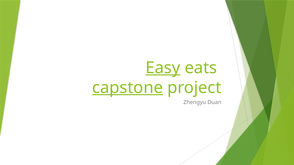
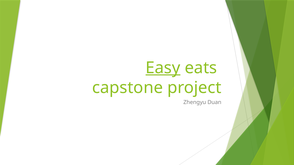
capstone underline: present -> none (128, 88)
